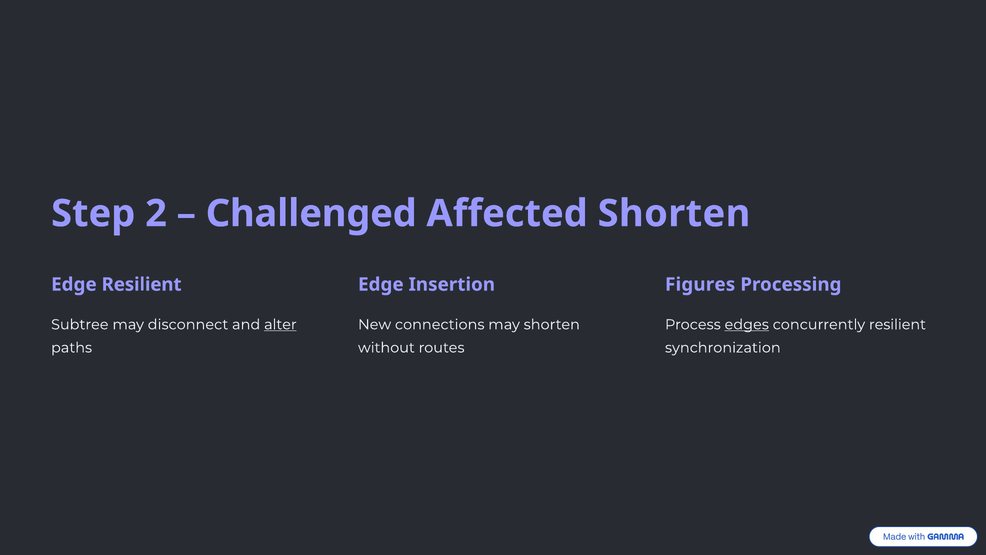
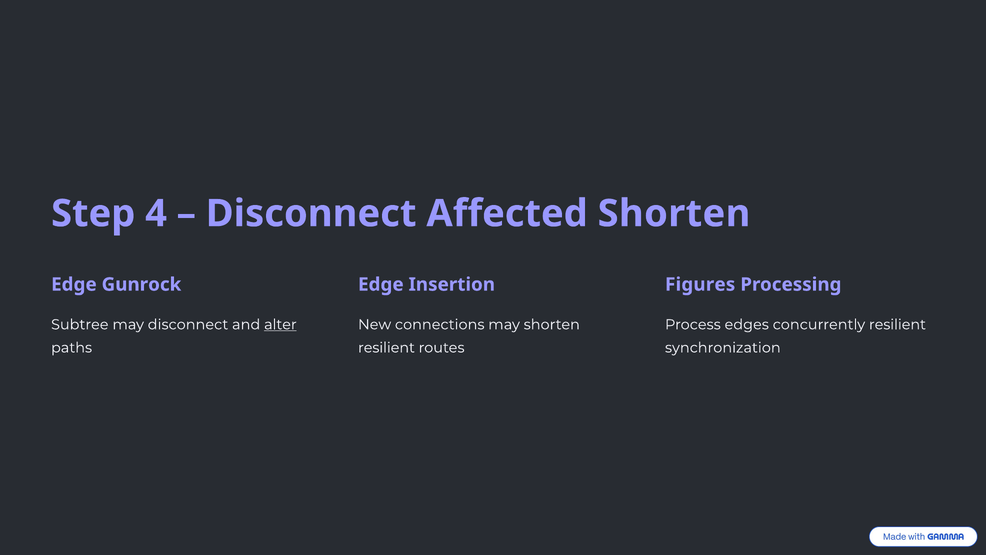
2: 2 -> 4 (156, 213)
Challenged: Challenged -> Disconnect (311, 213)
Edge Resilient: Resilient -> Gunrock (141, 284)
edges underline: present -> none (747, 324)
without: without -> resilient (386, 347)
